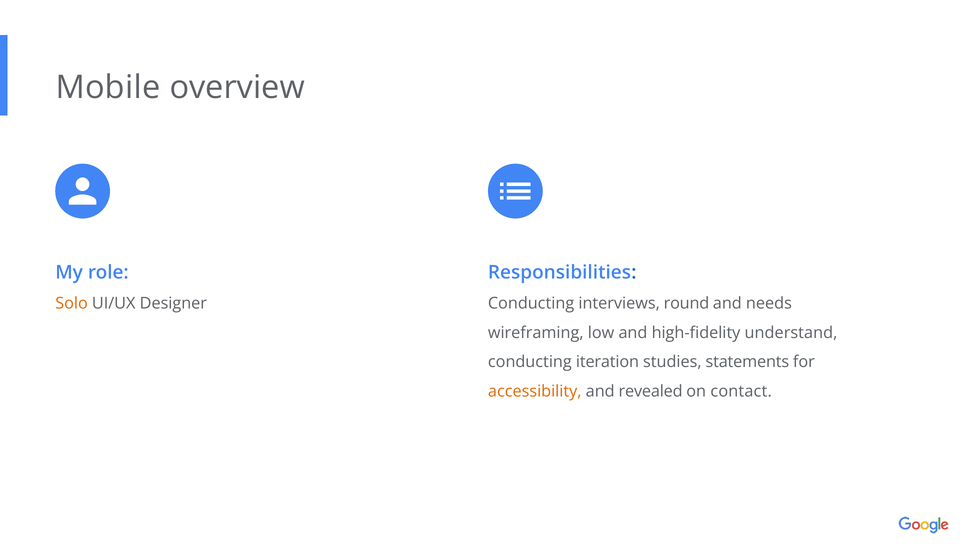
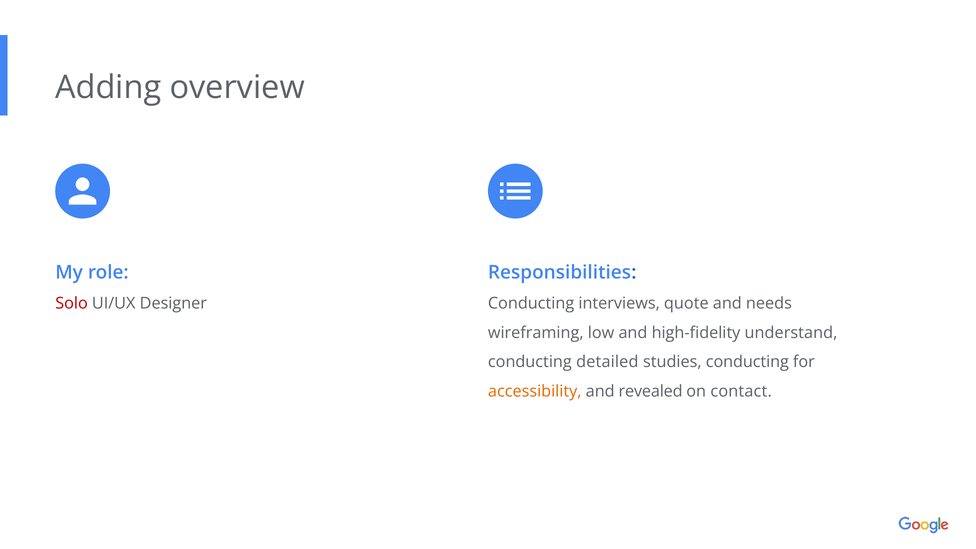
Mobile: Mobile -> Adding (108, 88)
Solo colour: orange -> red (72, 303)
round: round -> quote (686, 303)
iteration: iteration -> detailed (607, 362)
studies statements: statements -> conducting (747, 362)
